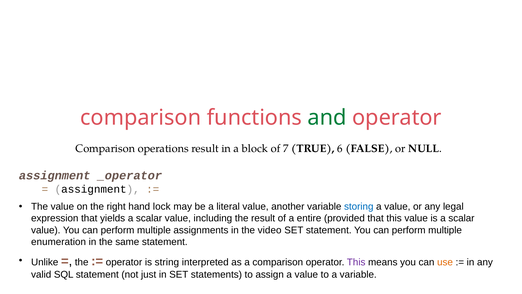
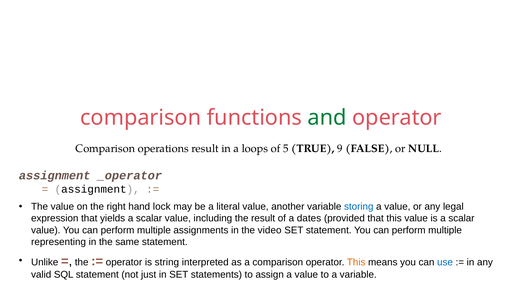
block: block -> loops (255, 149)
7: 7 -> 5 (286, 149)
6: 6 -> 9 (340, 149)
entire: entire -> dates (309, 218)
enumeration: enumeration -> representing (59, 242)
This colour: purple -> orange (356, 262)
use colour: orange -> blue (445, 262)
